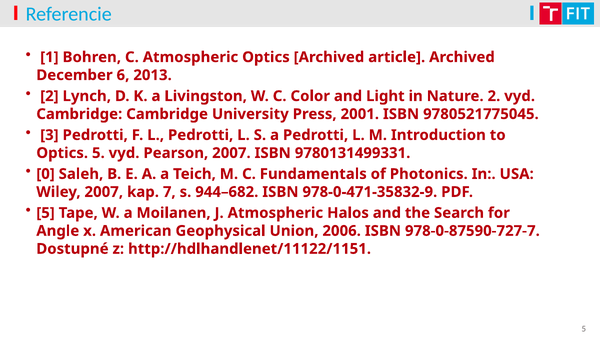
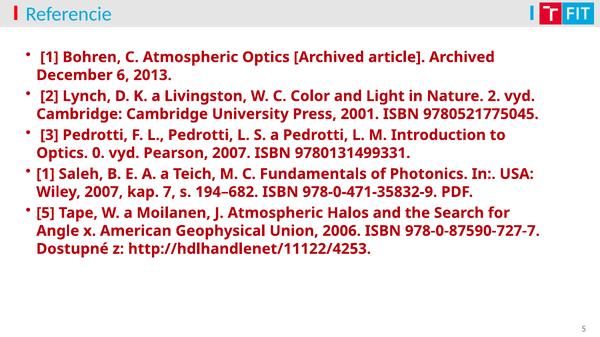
Optics 5: 5 -> 0 (98, 153)
0: 0 -> 1 (46, 174)
944–682: 944–682 -> 194–682 (227, 192)
http://hdlhandlenet/11122/1151: http://hdlhandlenet/11122/1151 -> http://hdlhandlenet/11122/4253 (250, 249)
